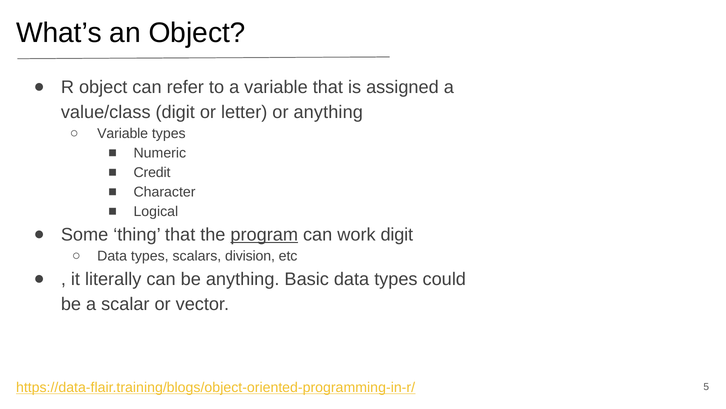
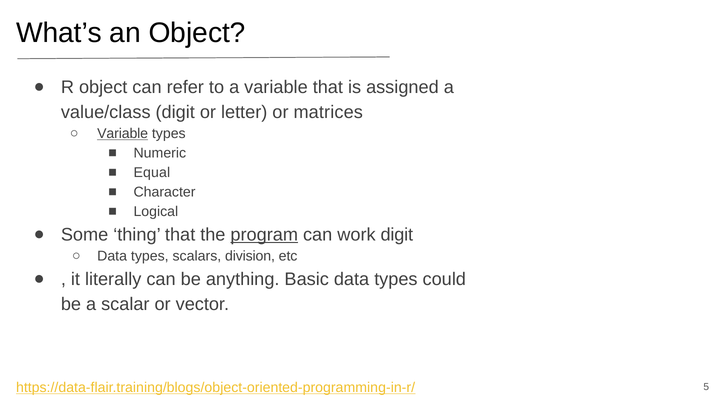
or anything: anything -> matrices (328, 112)
Variable underline: none -> present (123, 134)
Credit: Credit -> Equal (152, 172)
